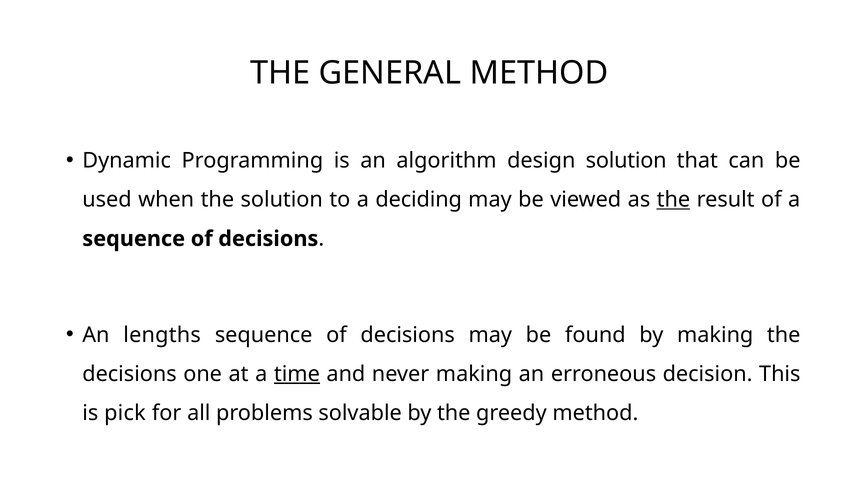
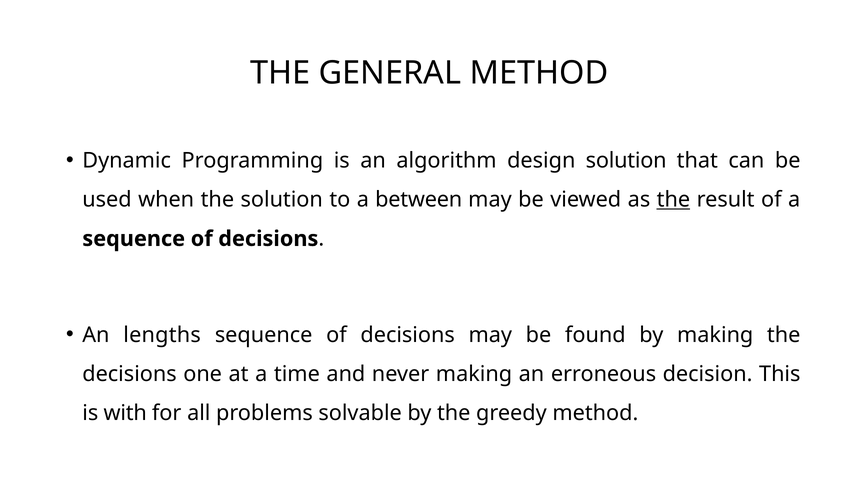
deciding: deciding -> between (419, 200)
time underline: present -> none (297, 374)
pick: pick -> with (125, 413)
